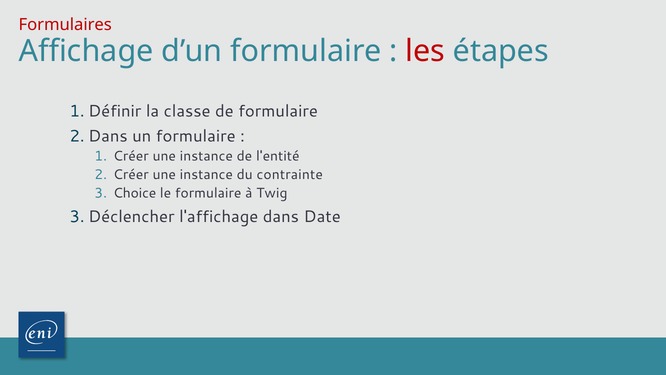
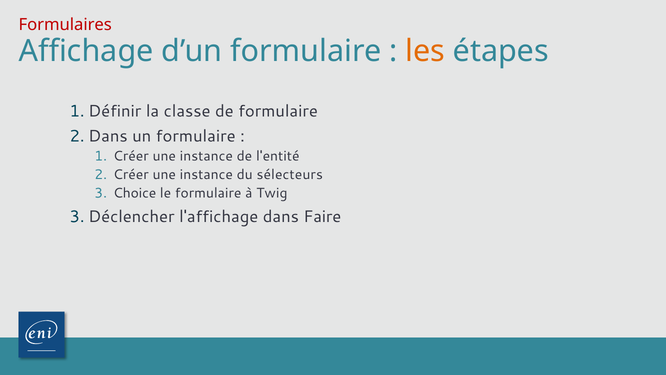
les colour: red -> orange (425, 51)
contrainte: contrainte -> sélecteurs (290, 174)
Date: Date -> Faire (322, 216)
